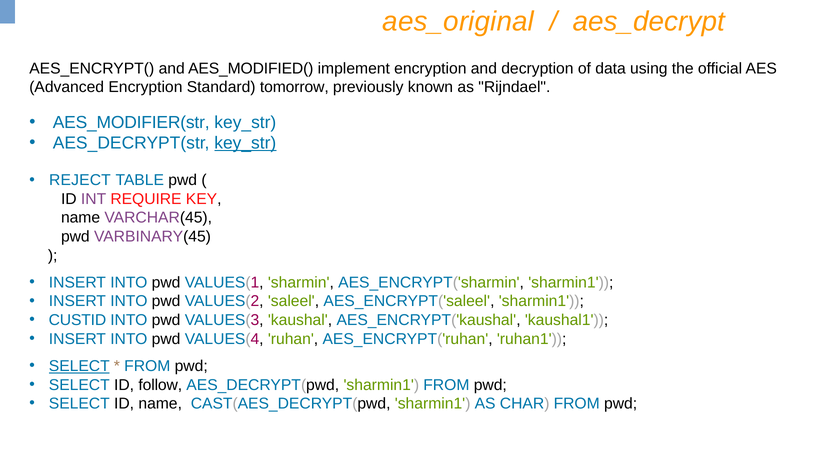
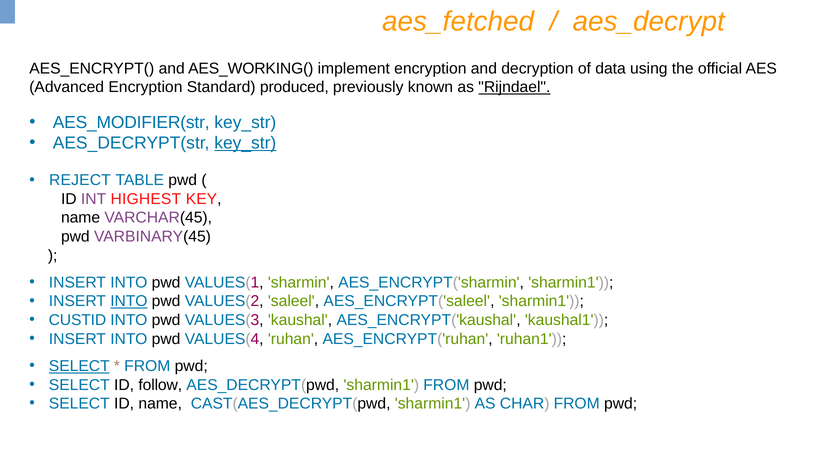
aes_original: aes_original -> aes_fetched (458, 22)
AES_MODIFIED(: AES_MODIFIED( -> AES_WORKING( (251, 69)
tomorrow: tomorrow -> produced (294, 87)
Rijndael underline: none -> present (514, 87)
REQUIRE: REQUIRE -> HIGHEST (146, 199)
INTO underline: none -> present (129, 301)
